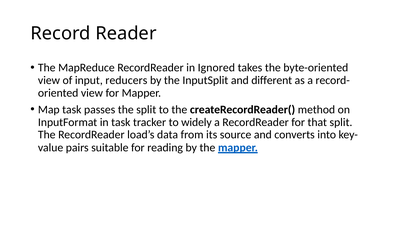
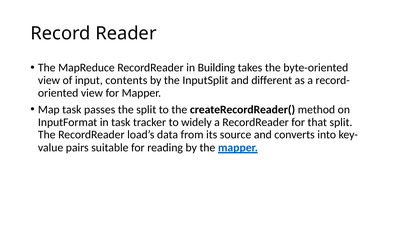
Ignored: Ignored -> Building (216, 68)
reducers: reducers -> contents (126, 80)
